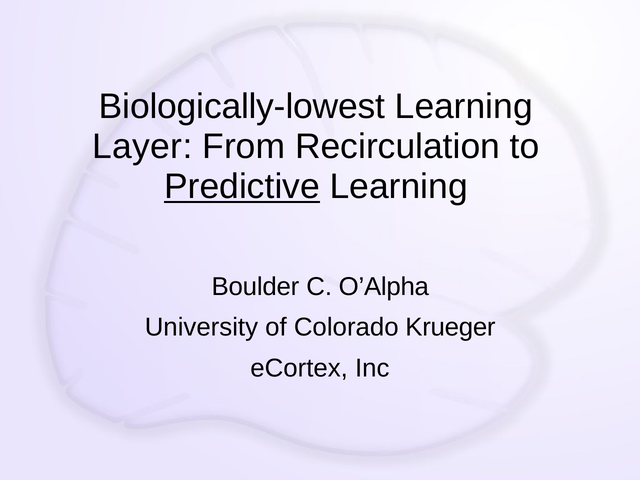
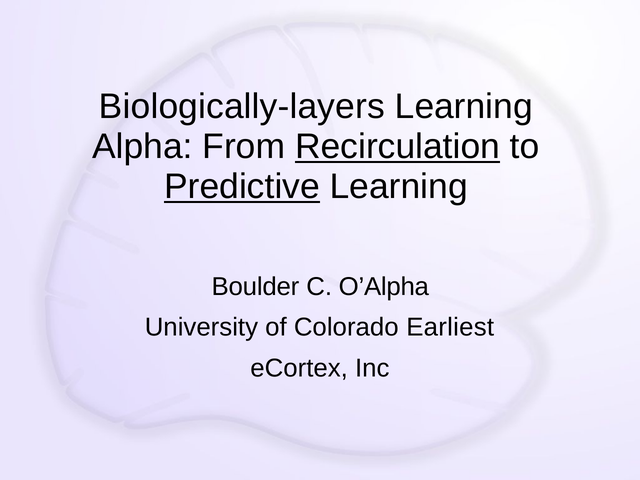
Biologically-lowest: Biologically-lowest -> Biologically-layers (242, 107)
Layer: Layer -> Alpha (142, 147)
Recirculation underline: none -> present (398, 147)
Krueger: Krueger -> Earliest (450, 328)
